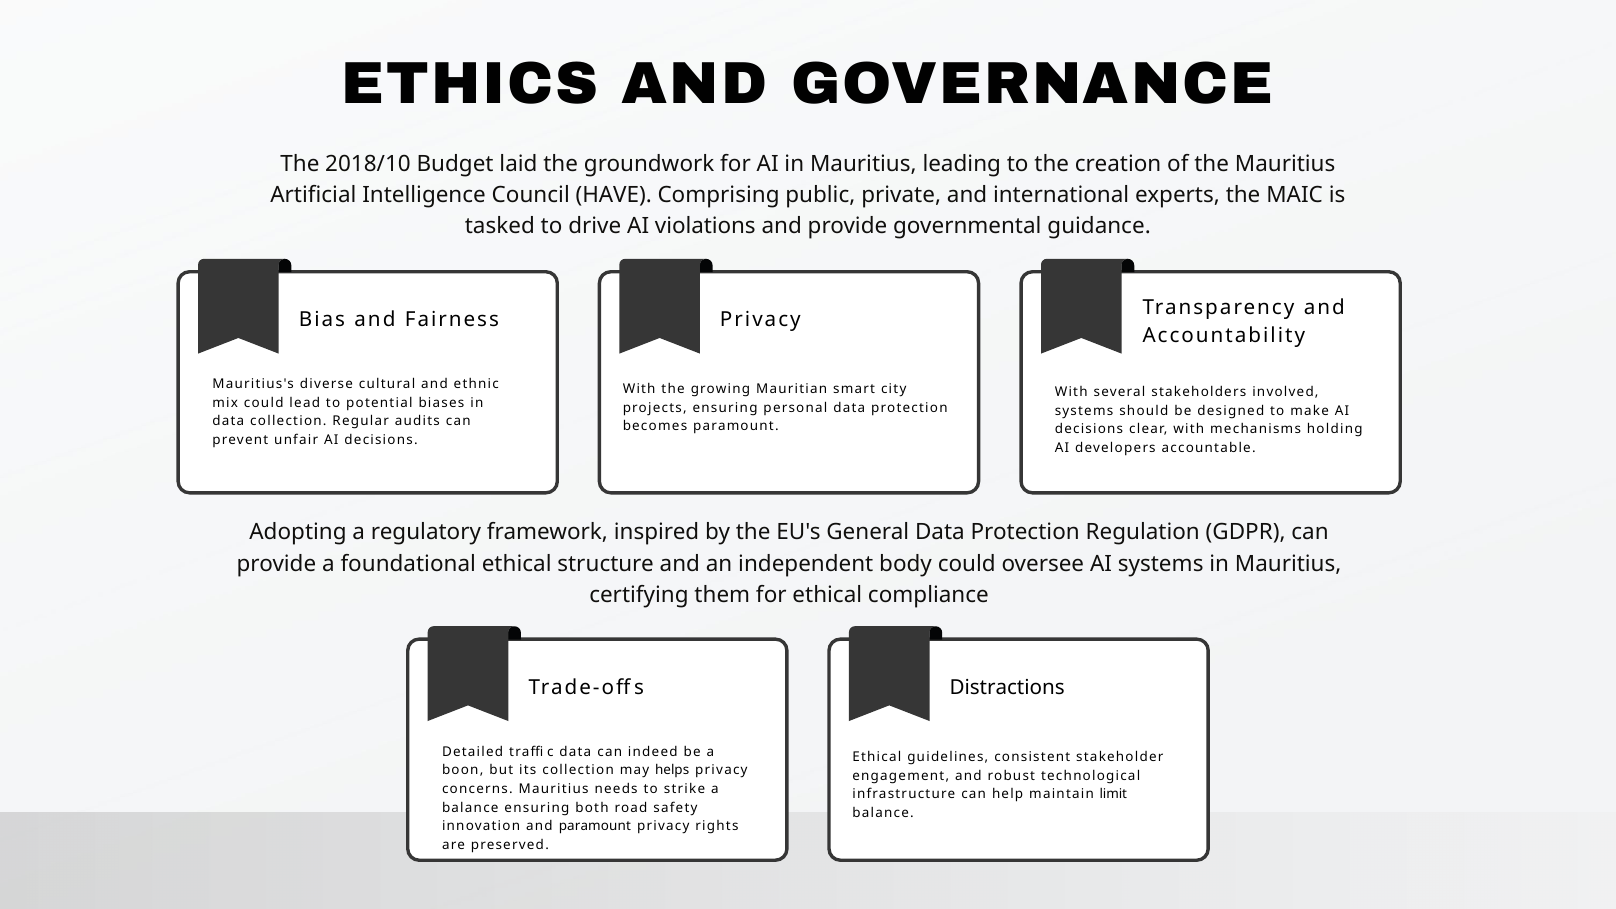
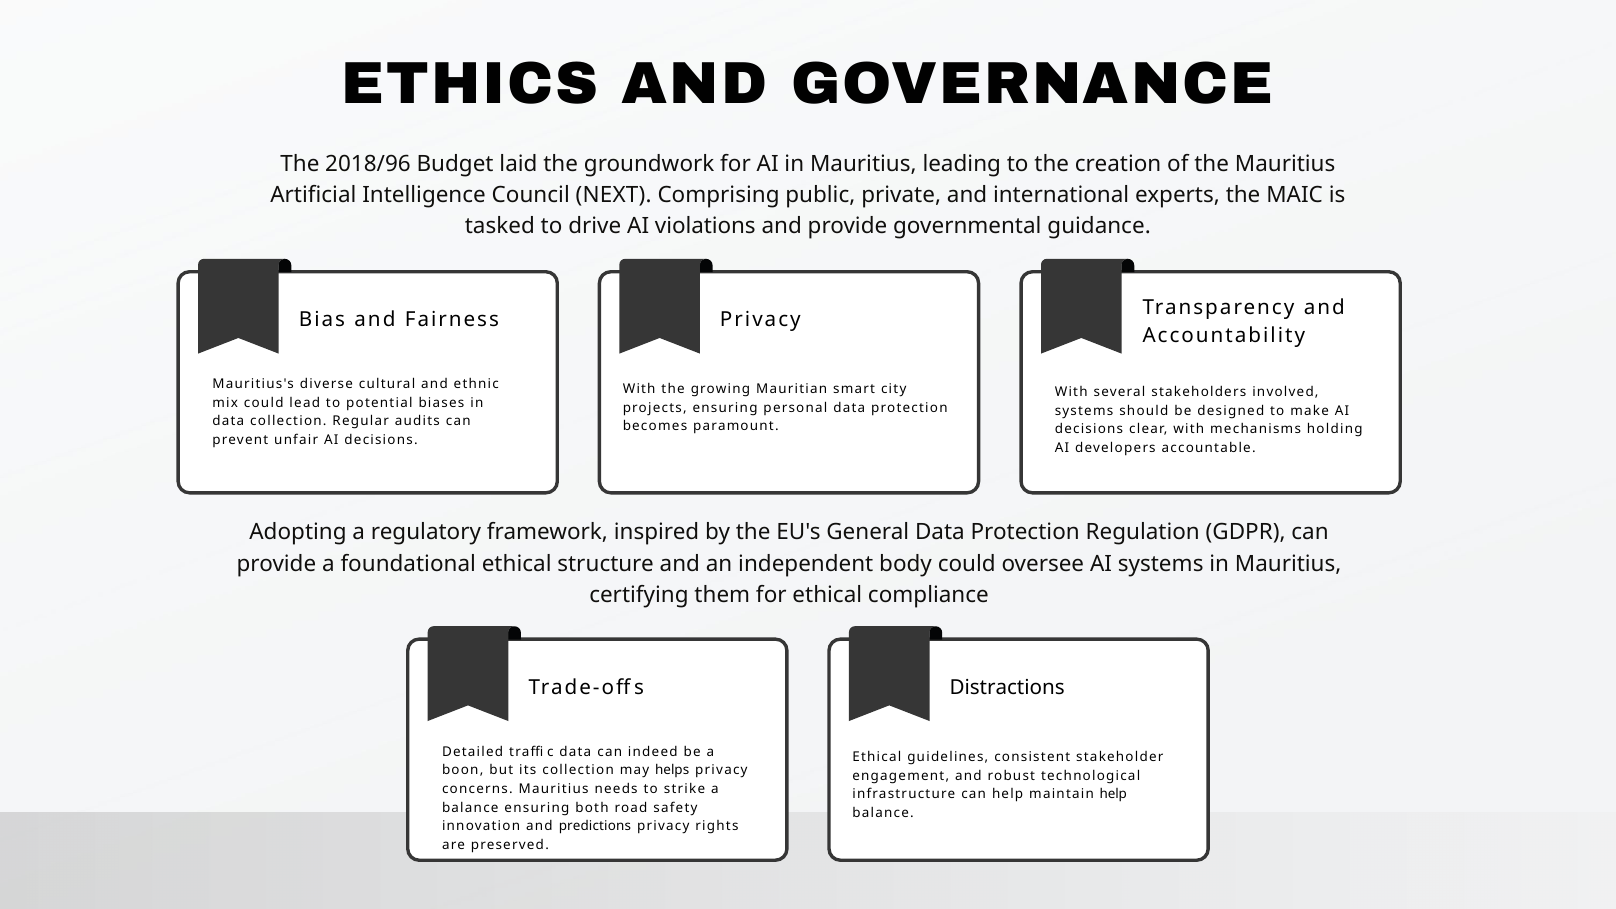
2018/10: 2018/10 -> 2018/96 (368, 164)
HAVE: HAVE -> NEXT (614, 195)
maintain limit: limit -> help (1113, 794)
and paramount: paramount -> predictions (595, 826)
